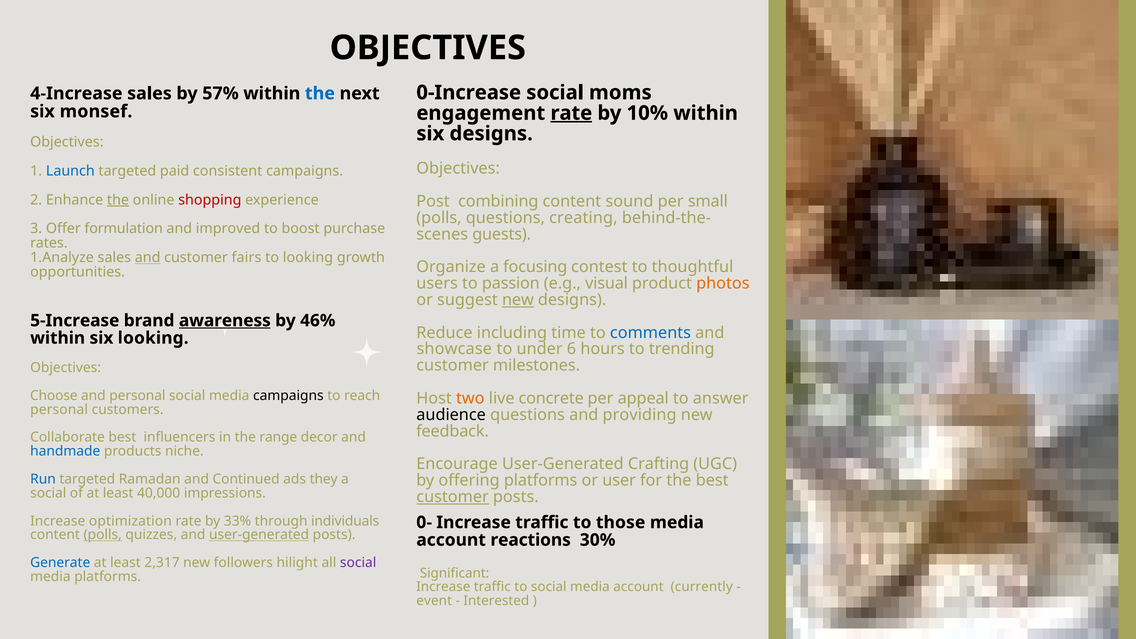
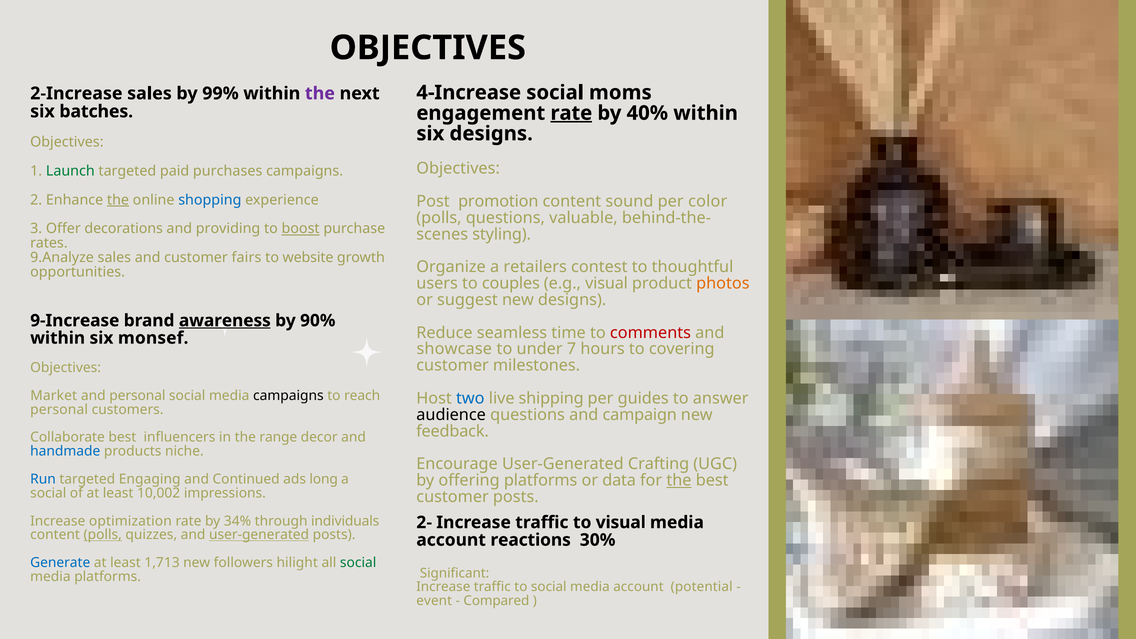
0-Increase: 0-Increase -> 4-Increase (469, 93)
4-Increase: 4-Increase -> 2-Increase (76, 93)
57%: 57% -> 99% (220, 93)
the colour: blue -> purple (320, 93)
monsef: monsef -> batches (96, 111)
10%: 10% -> 40% (647, 113)
Launch colour: blue -> green (70, 171)
consistent: consistent -> purchases (228, 171)
shopping colour: red -> blue (210, 200)
combining: combining -> promotion (498, 201)
small: small -> color (708, 201)
creating: creating -> valuable (583, 218)
formulation: formulation -> decorations (124, 229)
improved: improved -> providing (228, 229)
boost underline: none -> present (301, 229)
guests: guests -> styling (502, 234)
1.Analyze: 1.Analyze -> 9.Analyze (62, 258)
and underline: present -> none (148, 258)
to looking: looking -> website (308, 258)
focusing: focusing -> retailers (535, 267)
passion: passion -> couples (511, 283)
new underline: present -> none (518, 300)
5-Increase: 5-Increase -> 9-Increase (75, 321)
46%: 46% -> 90% (318, 321)
including: including -> seamless (512, 333)
comments colour: blue -> red (650, 333)
six looking: looking -> monsef (153, 338)
6: 6 -> 7 (571, 349)
trending: trending -> covering (682, 349)
Choose: Choose -> Market (54, 396)
two colour: orange -> blue (470, 398)
concrete: concrete -> shipping (551, 398)
appeal: appeal -> guides (643, 398)
providing: providing -> campaign (640, 415)
Ramadan: Ramadan -> Engaging (150, 479)
they: they -> long (324, 479)
user: user -> data (619, 480)
the underline: none -> present (679, 480)
40,000: 40,000 -> 10,002 (159, 493)
customer underline: present -> none (453, 497)
33%: 33% -> 34% (237, 521)
0-: 0- -> 2- (424, 522)
to those: those -> visual (621, 522)
2,317: 2,317 -> 1,713 (162, 563)
social colour: purple -> green (358, 563)
currently: currently -> potential (702, 587)
Interested: Interested -> Compared (496, 601)
